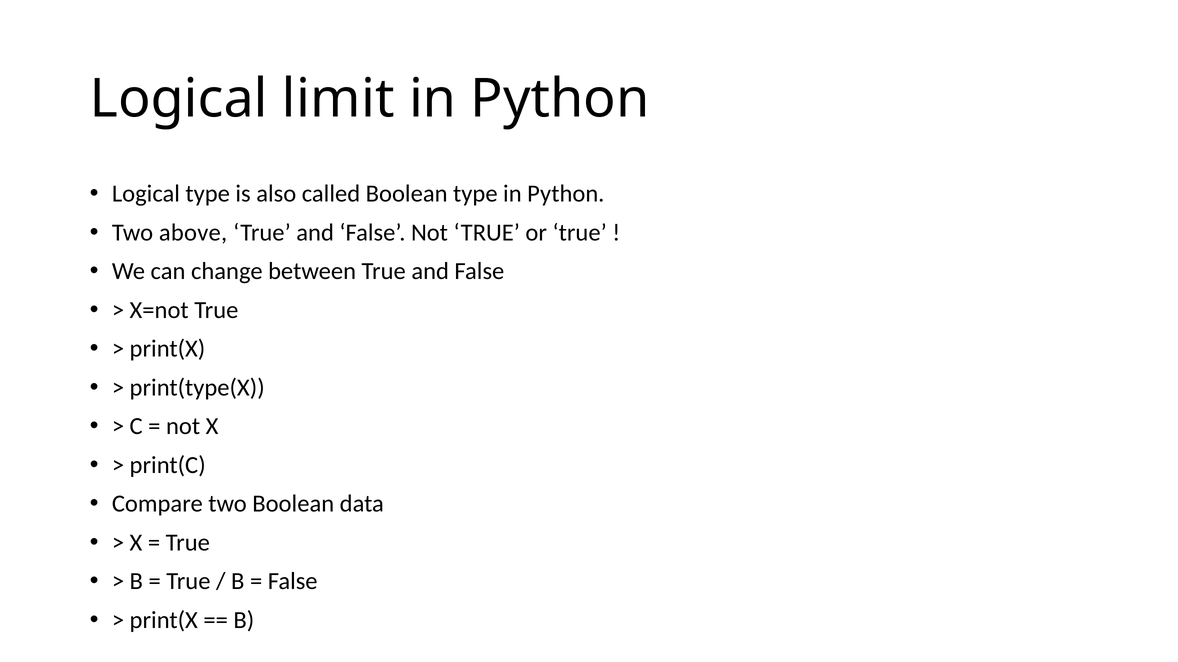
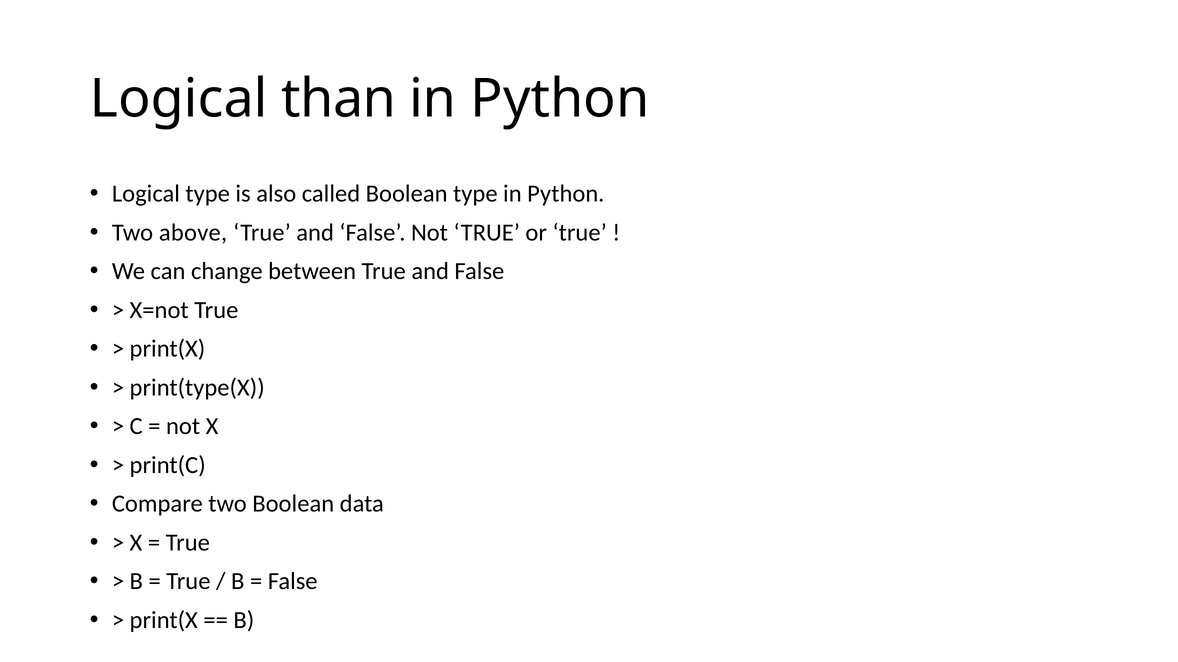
limit: limit -> than (339, 99)
